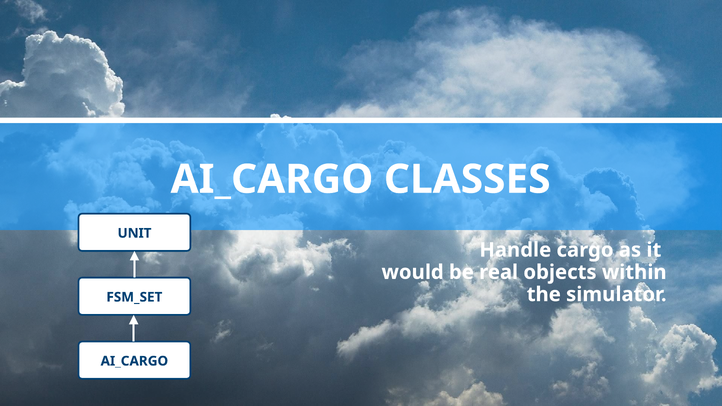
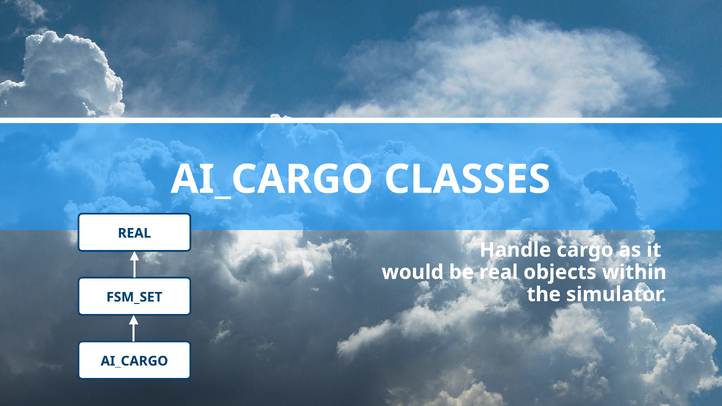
UNIT: UNIT -> REAL (134, 233)
